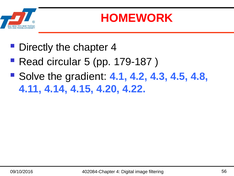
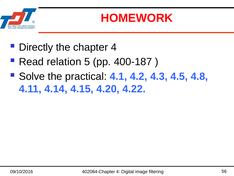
circular: circular -> relation (64, 62)
179-187: 179-187 -> 400-187 (133, 62)
gradient: gradient -> practical (86, 76)
